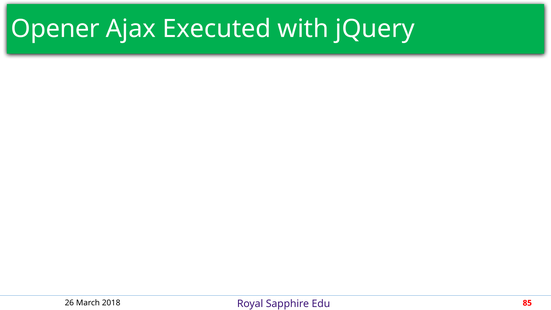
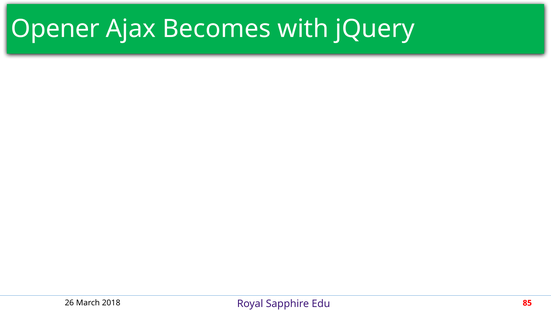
Executed: Executed -> Becomes (217, 29)
